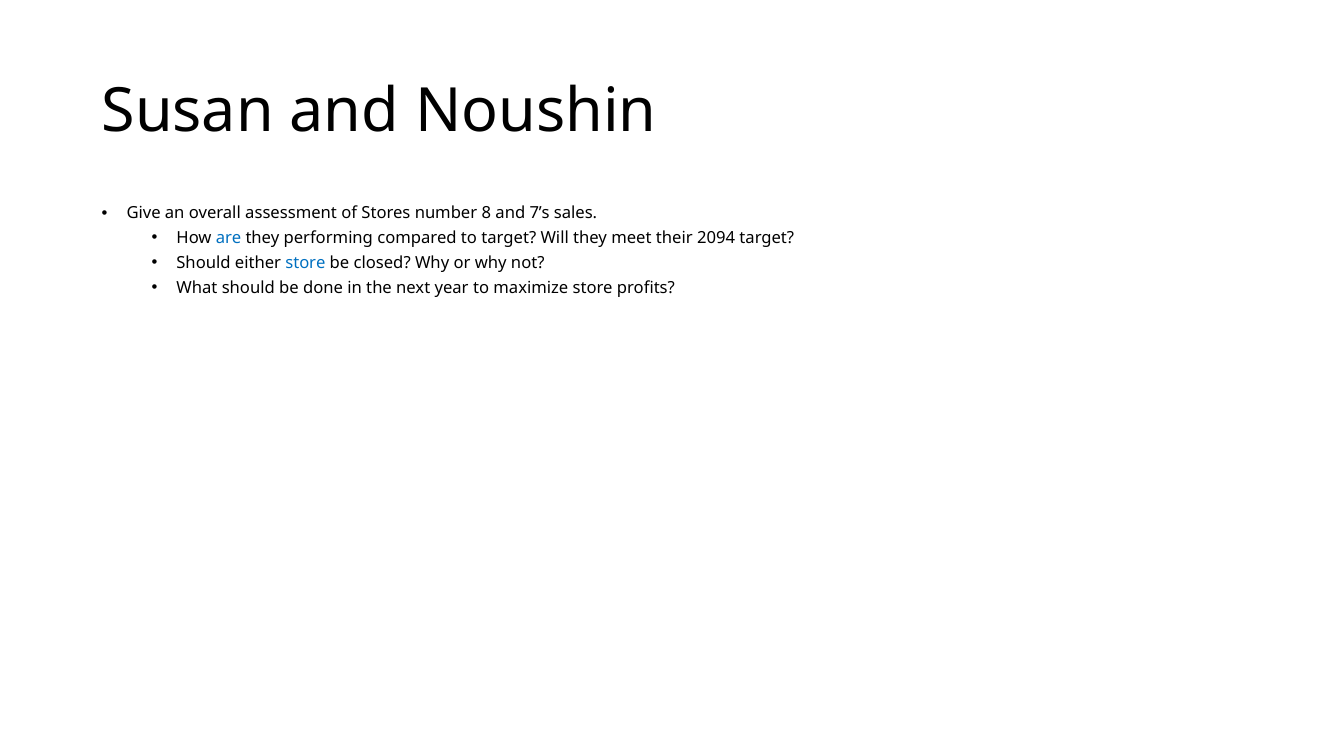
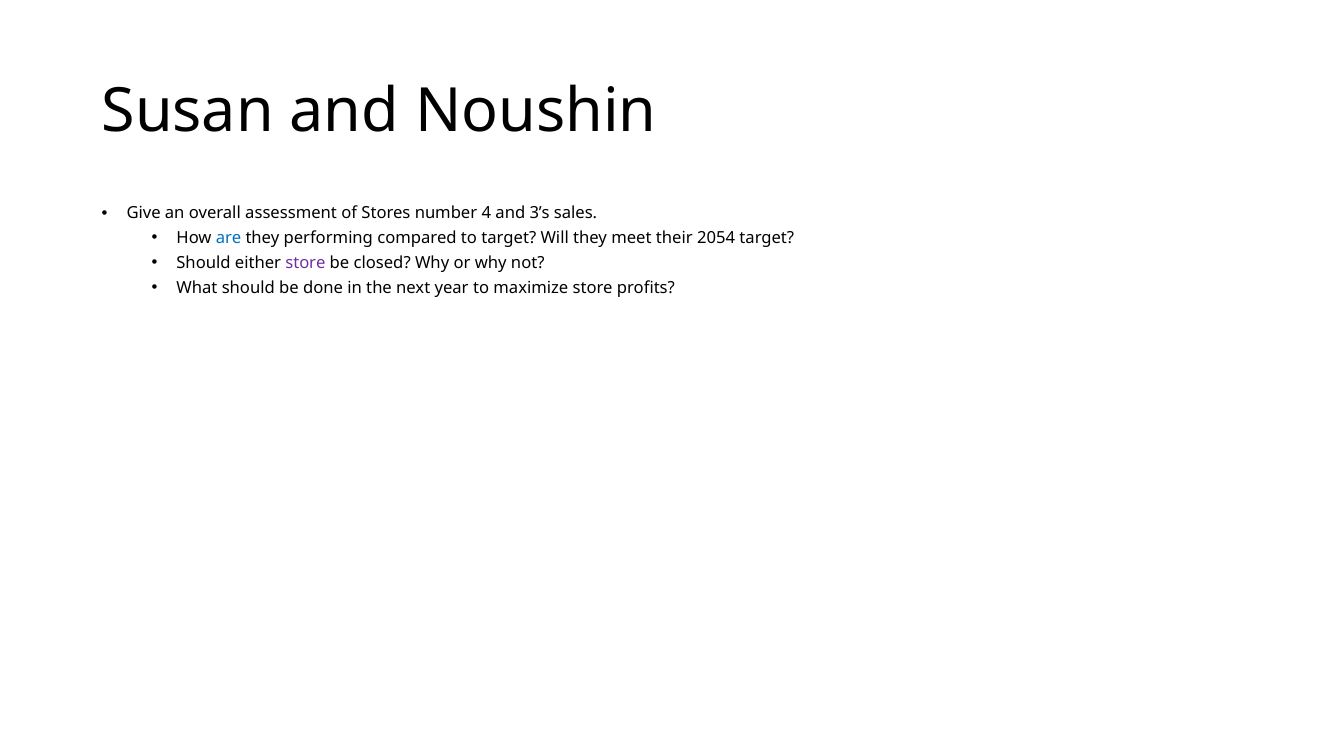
8: 8 -> 4 (486, 213)
7’s: 7’s -> 3’s (540, 213)
2094: 2094 -> 2054 (716, 238)
store colour: blue -> purple (305, 263)
